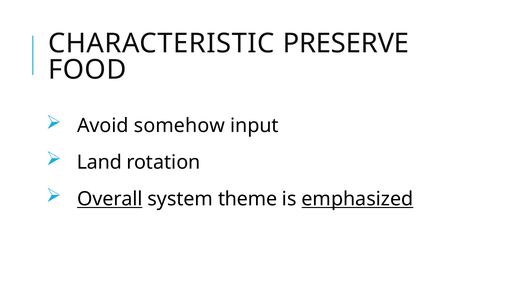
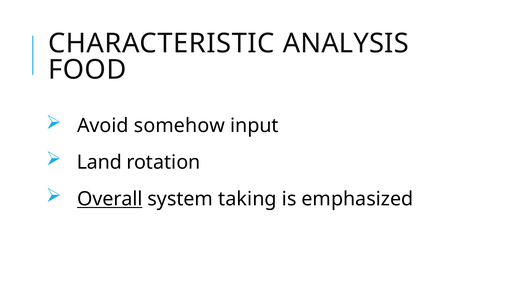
PRESERVE: PRESERVE -> ANALYSIS (346, 43)
theme: theme -> taking (247, 198)
emphasized underline: present -> none (357, 198)
